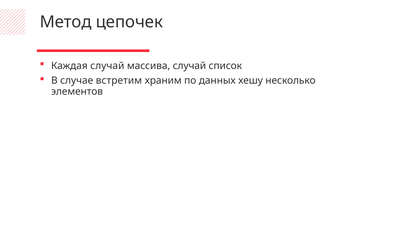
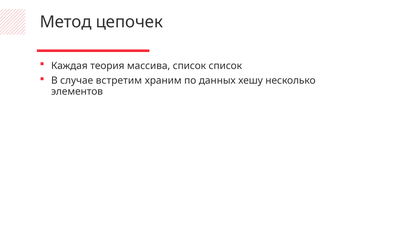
Каждая случай: случай -> теория (107, 66)
массива случай: случай -> список (189, 66)
